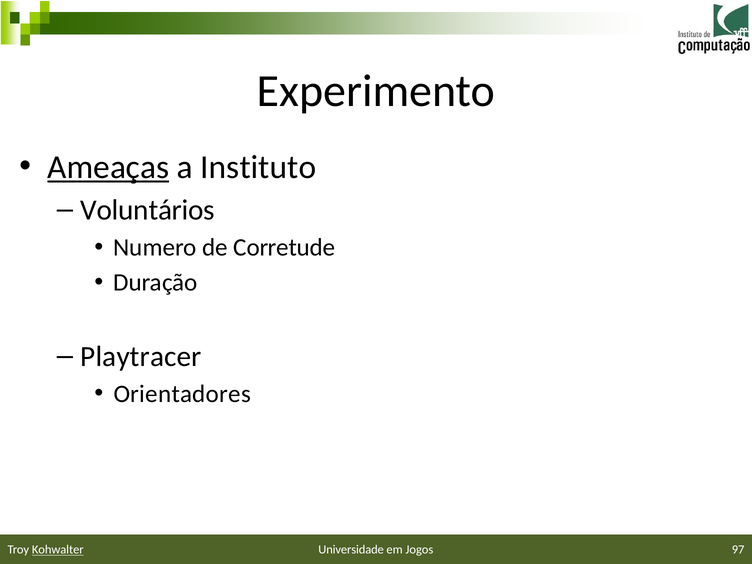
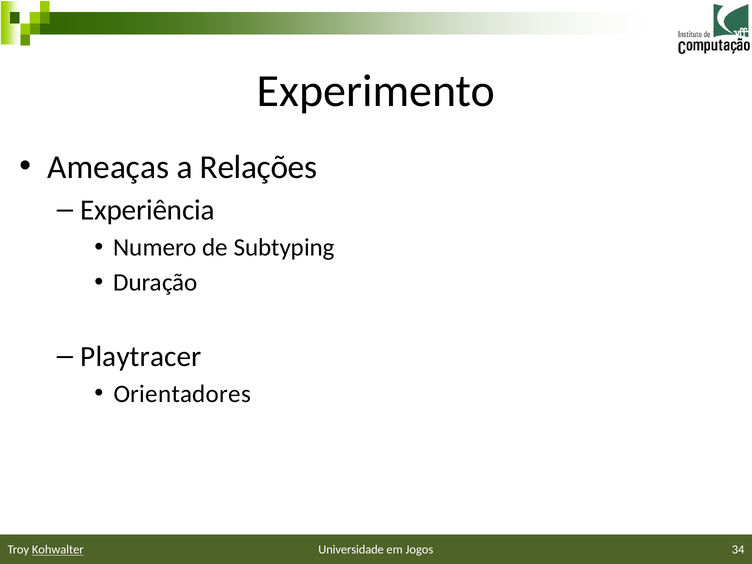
Ameaças underline: present -> none (108, 167)
Instituto: Instituto -> Relações (258, 167)
Voluntários: Voluntários -> Experiência (148, 210)
Corretude: Corretude -> Subtyping (284, 248)
97: 97 -> 34 (738, 550)
